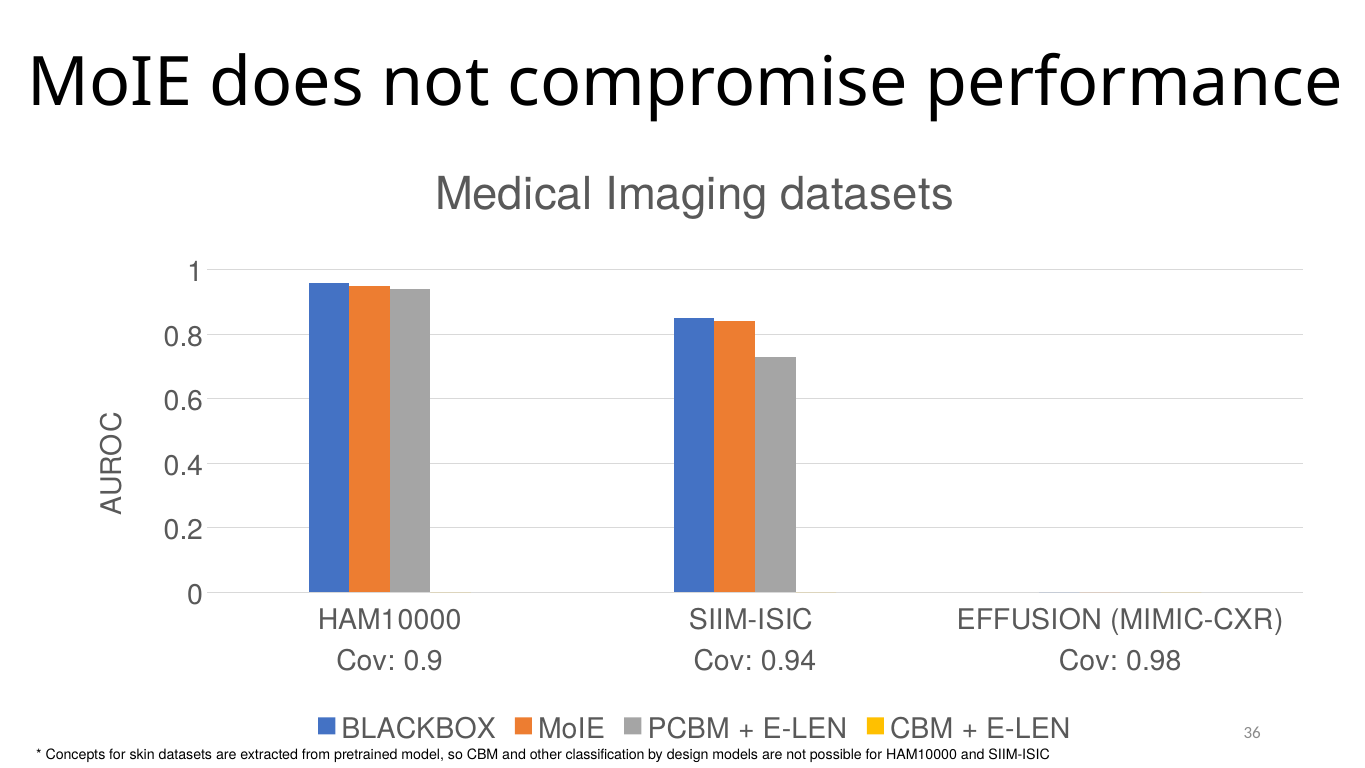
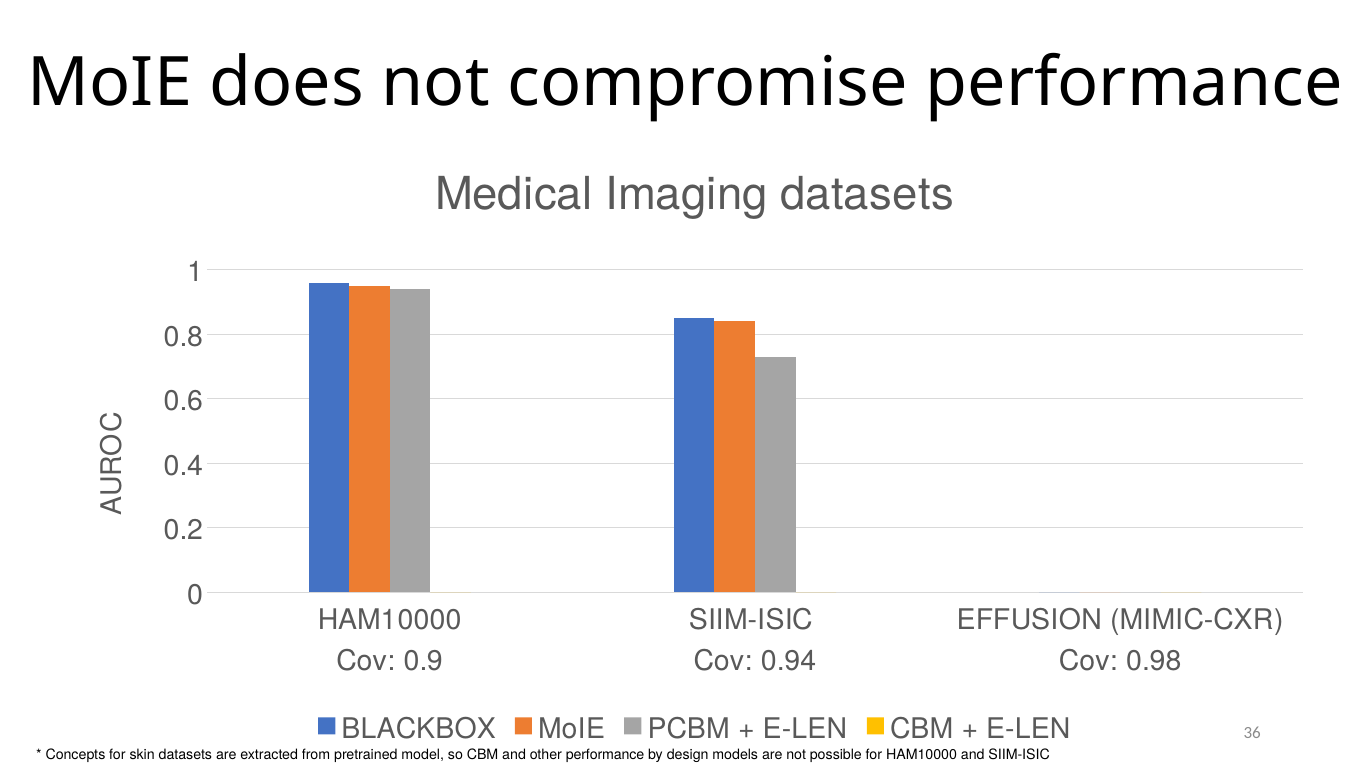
other classification: classification -> performance (605, 755)
